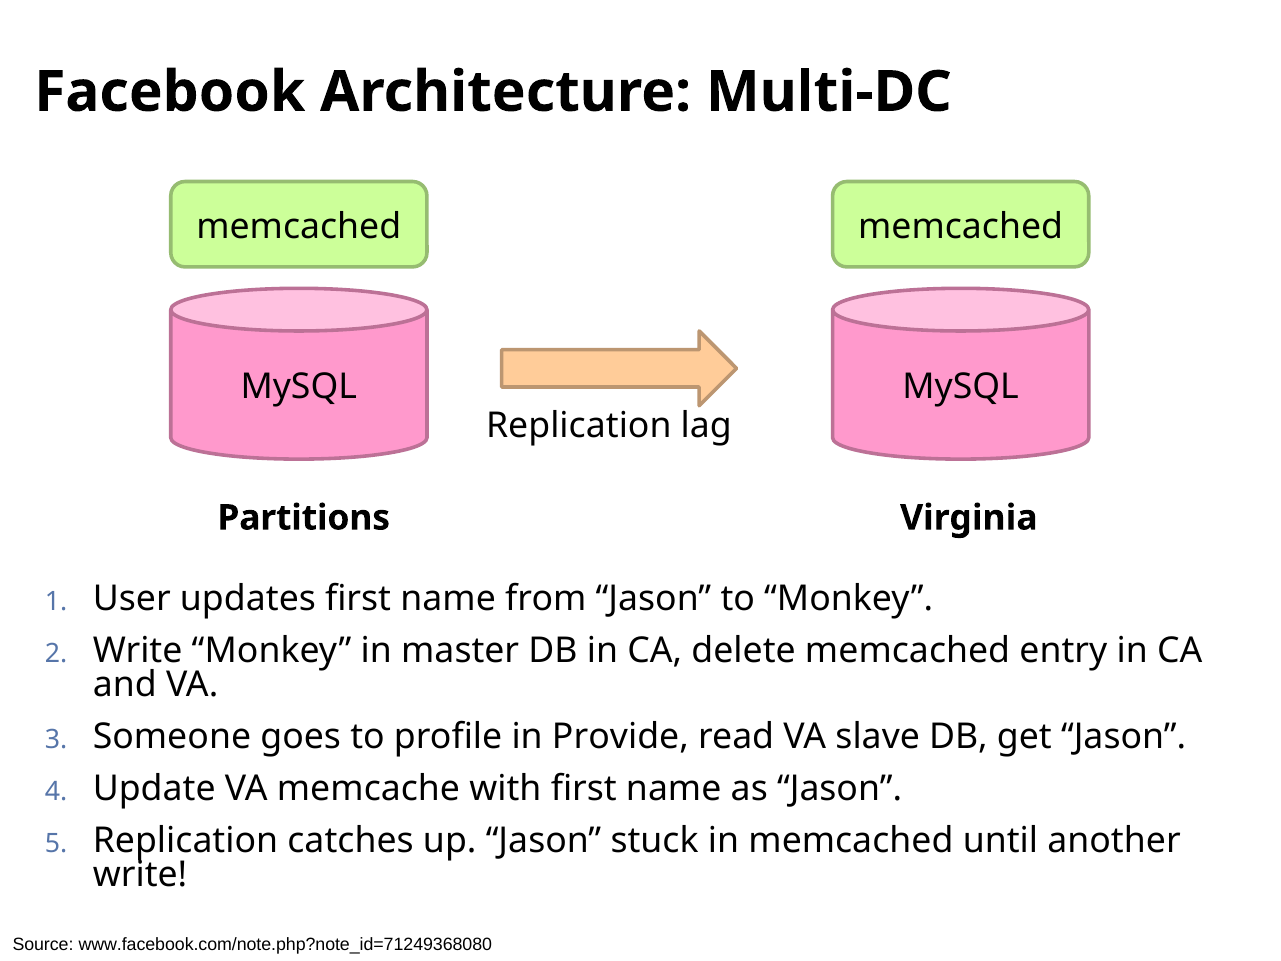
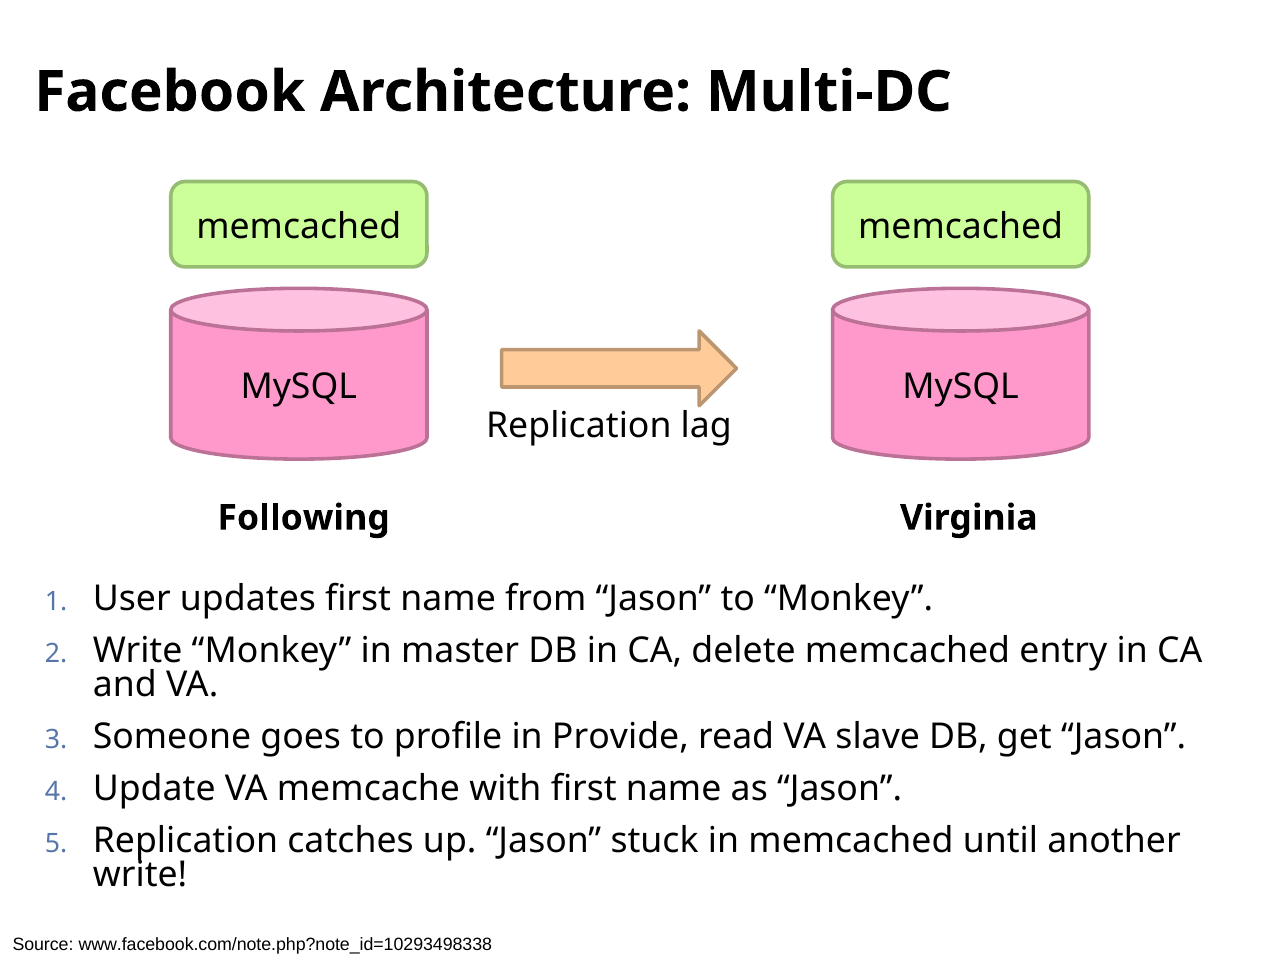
Partitions: Partitions -> Following (304, 518)
www.facebook.com/note.php?note_id=71249368080: www.facebook.com/note.php?note_id=71249368080 -> www.facebook.com/note.php?note_id=10293498338 (285, 944)
